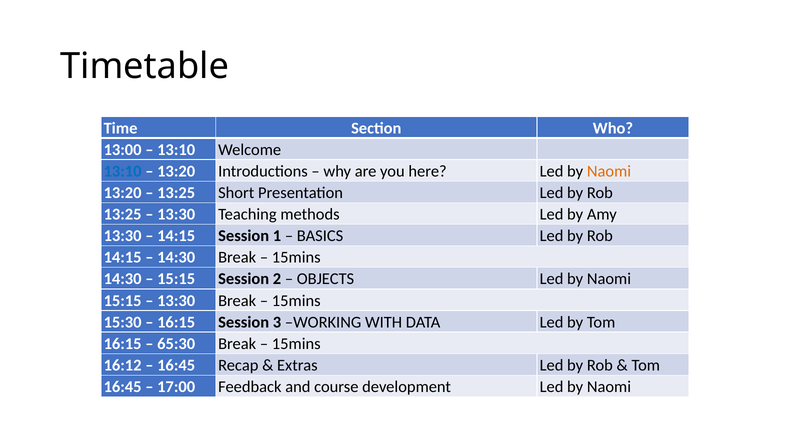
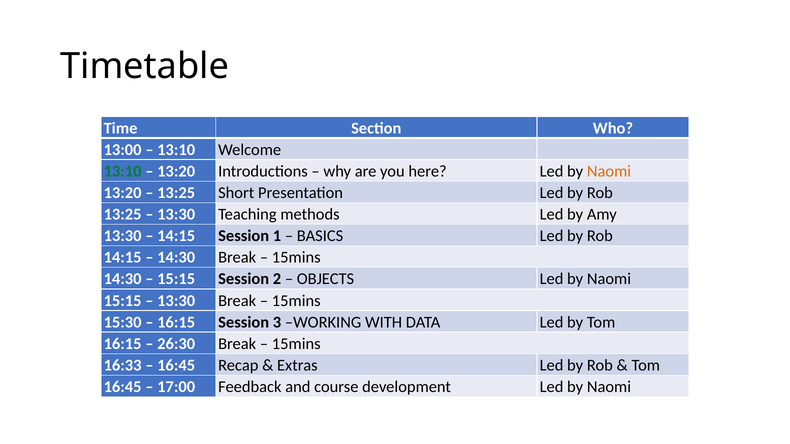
13:10 colour: blue -> green (123, 171)
65:30: 65:30 -> 26:30 (176, 344)
16:12: 16:12 -> 16:33 (123, 366)
